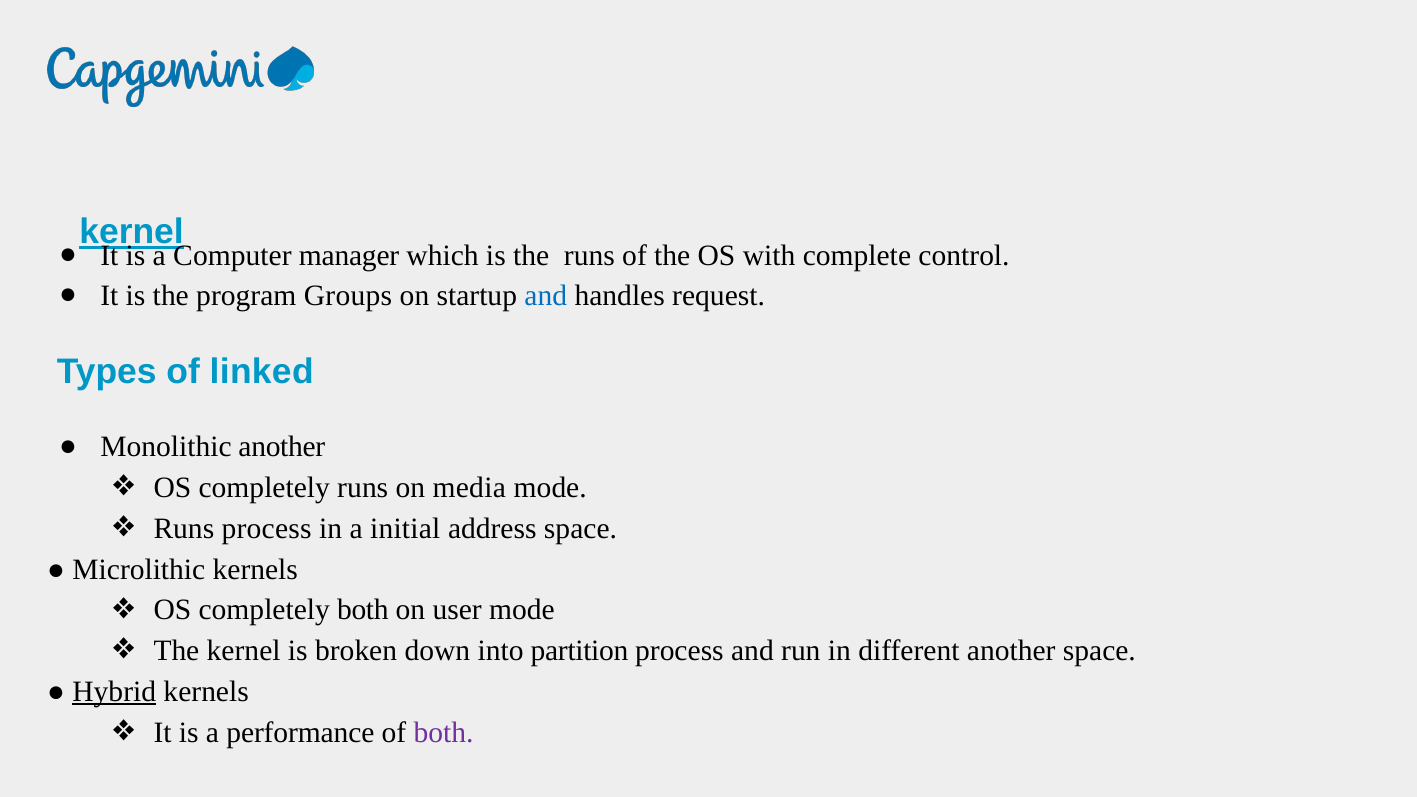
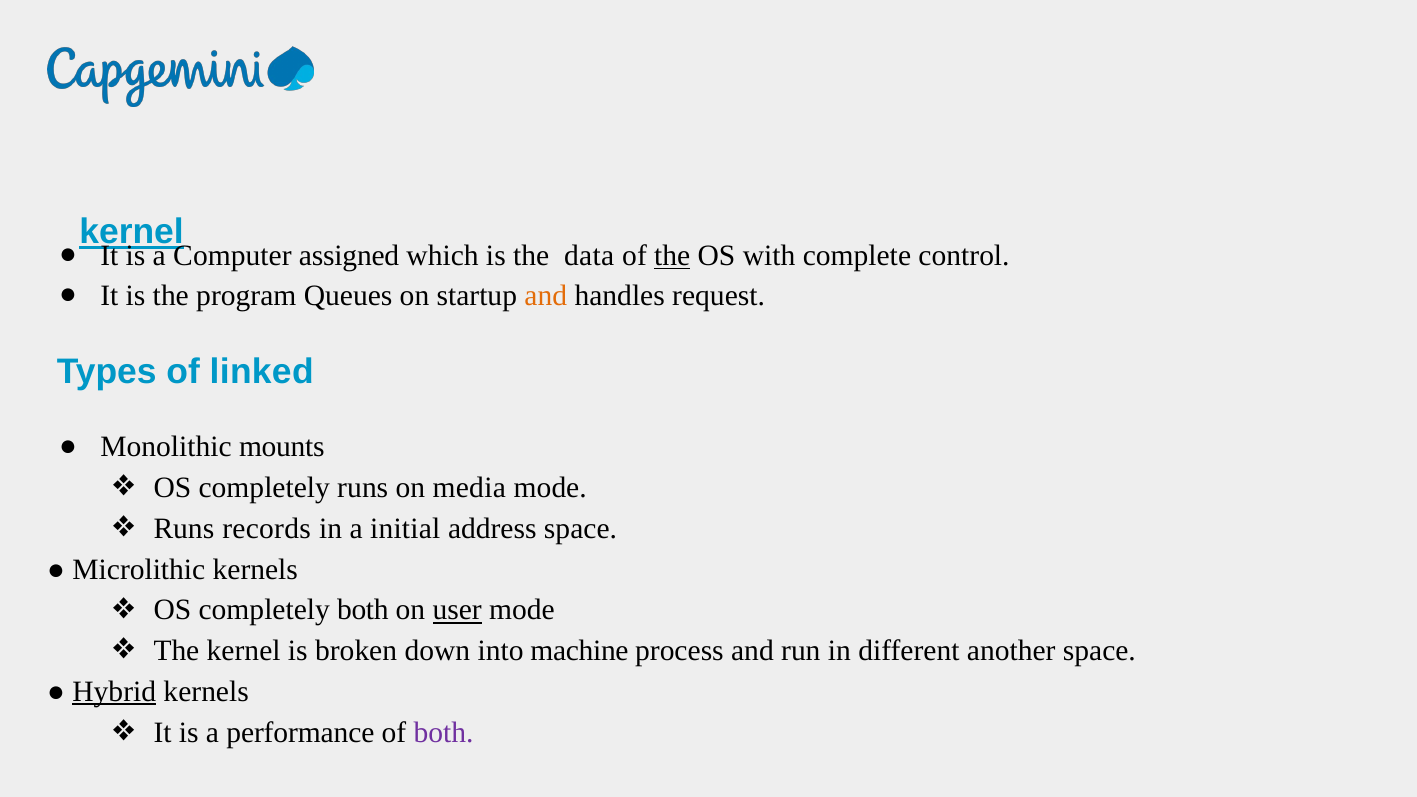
manager: manager -> assigned (349, 256)
the runs: runs -> data (589, 256)
the underline: none -> present (672, 256)
Groups: Groups -> Queues (348, 296)
and colour: blue -> orange (546, 296)
Monolithic another: another -> mounts (282, 447)
Runs process: process -> records (267, 529)
user underline: none -> present (457, 610)
partition: partition -> machine (580, 651)
